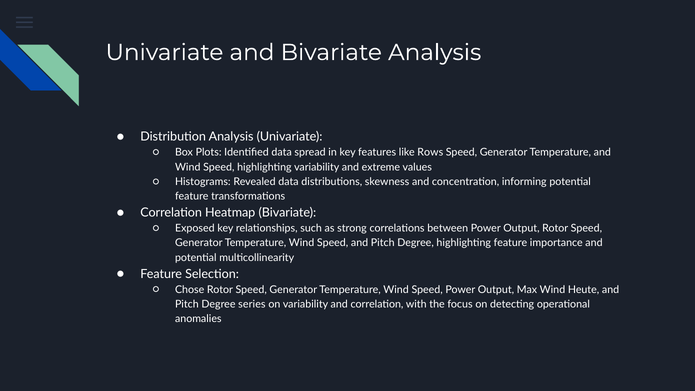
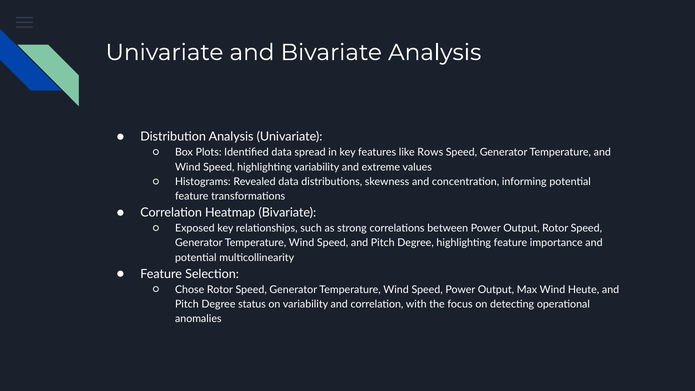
series: series -> status (252, 304)
